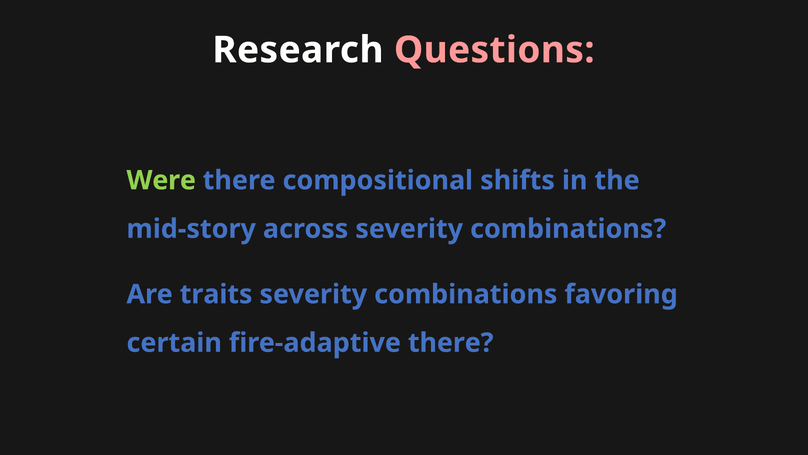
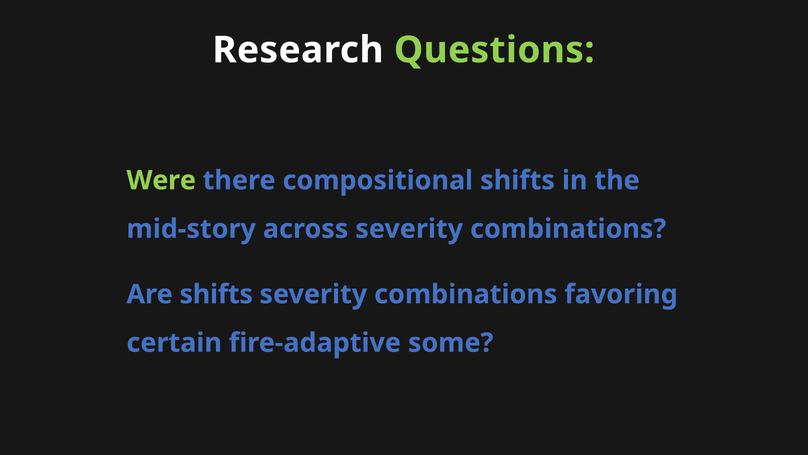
Questions colour: pink -> light green (494, 50)
Are traits: traits -> shifts (216, 294)
fire-adaptive there: there -> some (451, 343)
